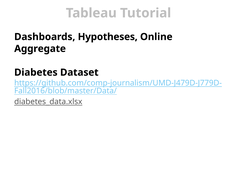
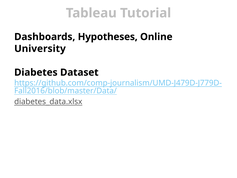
Aggregate: Aggregate -> University (40, 49)
